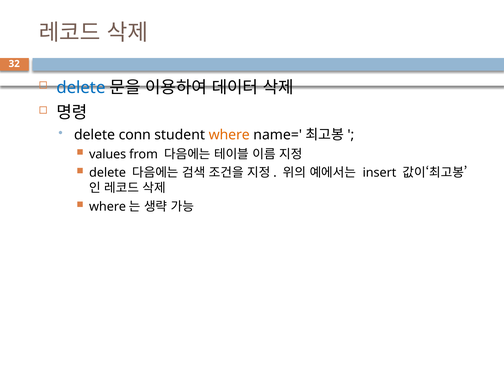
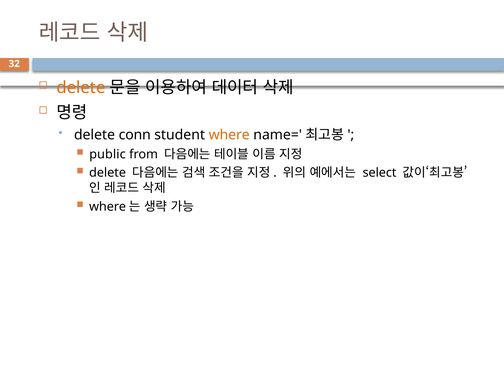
delete colour: blue -> orange (81, 88)
values: values -> public (107, 154)
insert: insert -> select (379, 173)
